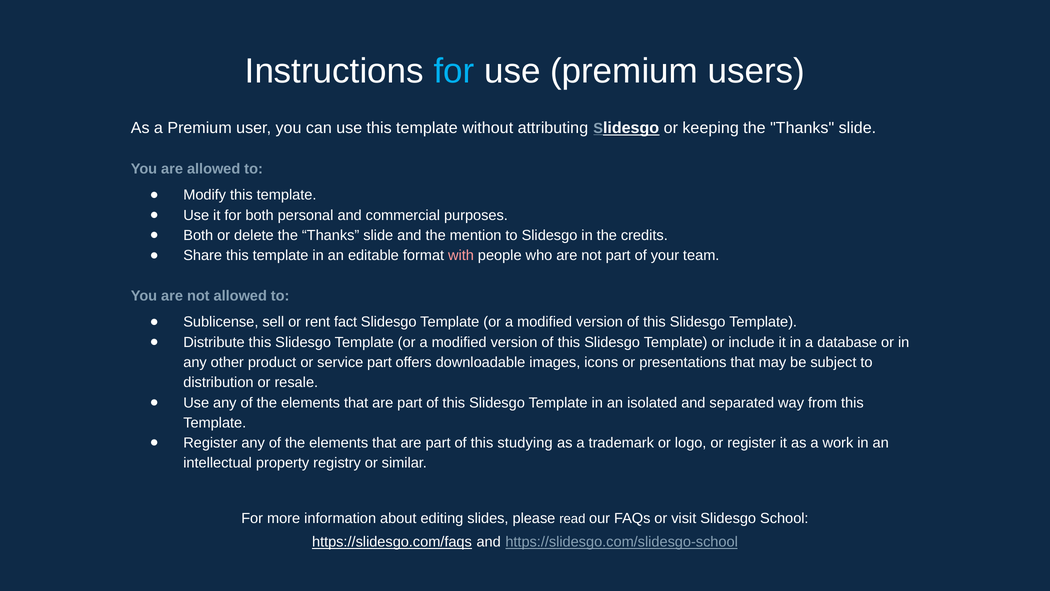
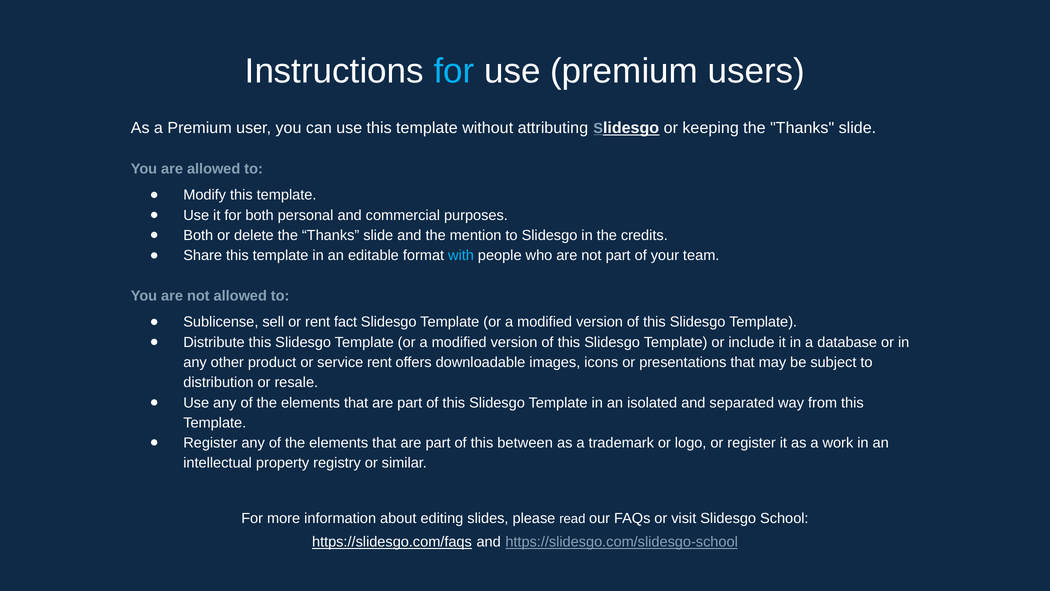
with colour: pink -> light blue (461, 255)
service part: part -> rent (379, 362)
studying: studying -> between (525, 443)
